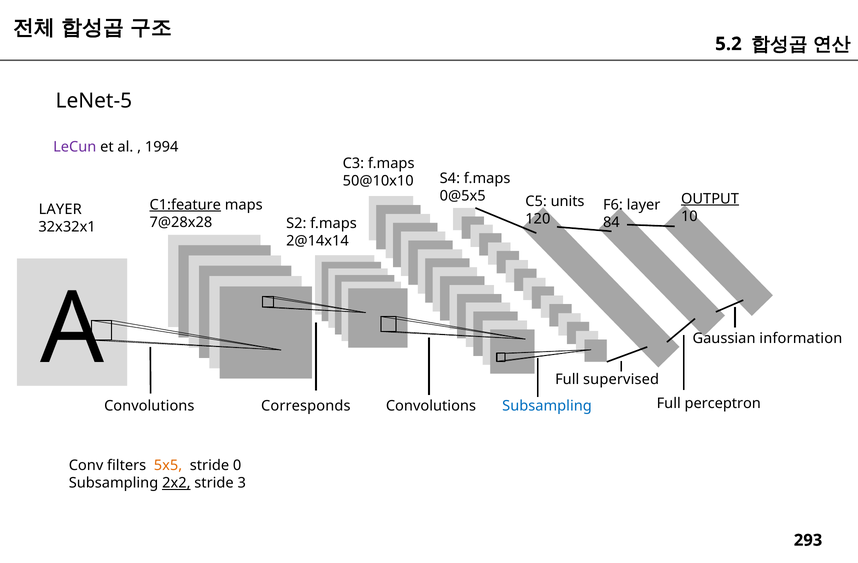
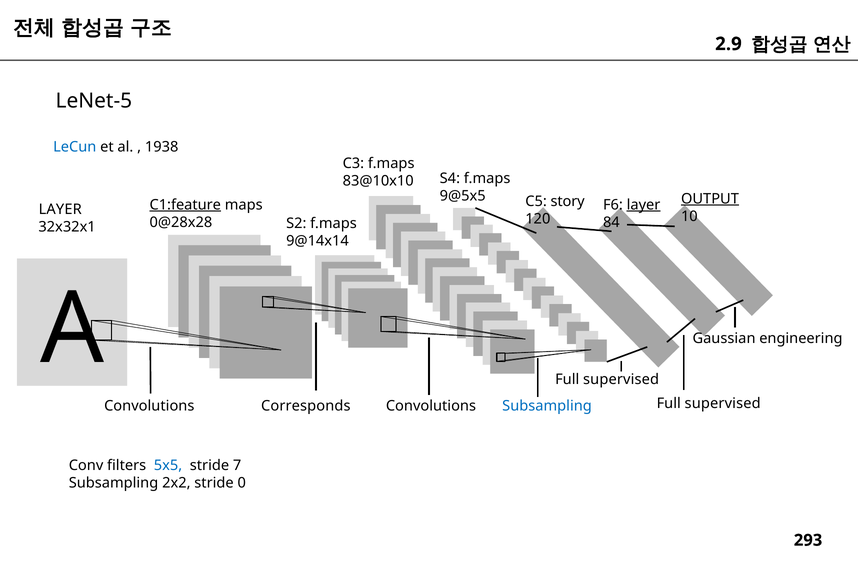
5.2: 5.2 -> 2.9 (728, 44)
LeCun colour: purple -> blue (75, 147)
1994: 1994 -> 1938 (162, 147)
50@10x10: 50@10x10 -> 83@10x10 (378, 181)
0@5x5: 0@5x5 -> 9@5x5 (463, 196)
units: units -> story (568, 202)
layer underline: none -> present (644, 205)
7@28x28: 7@28x28 -> 0@28x28 (181, 222)
2@14x14: 2@14x14 -> 9@14x14 (317, 241)
information: information -> engineering (801, 339)
perceptron: perceptron -> supervised (723, 404)
5x5 colour: orange -> blue (168, 466)
0: 0 -> 7 (237, 466)
2x2 underline: present -> none (176, 484)
3: 3 -> 0 (242, 484)
